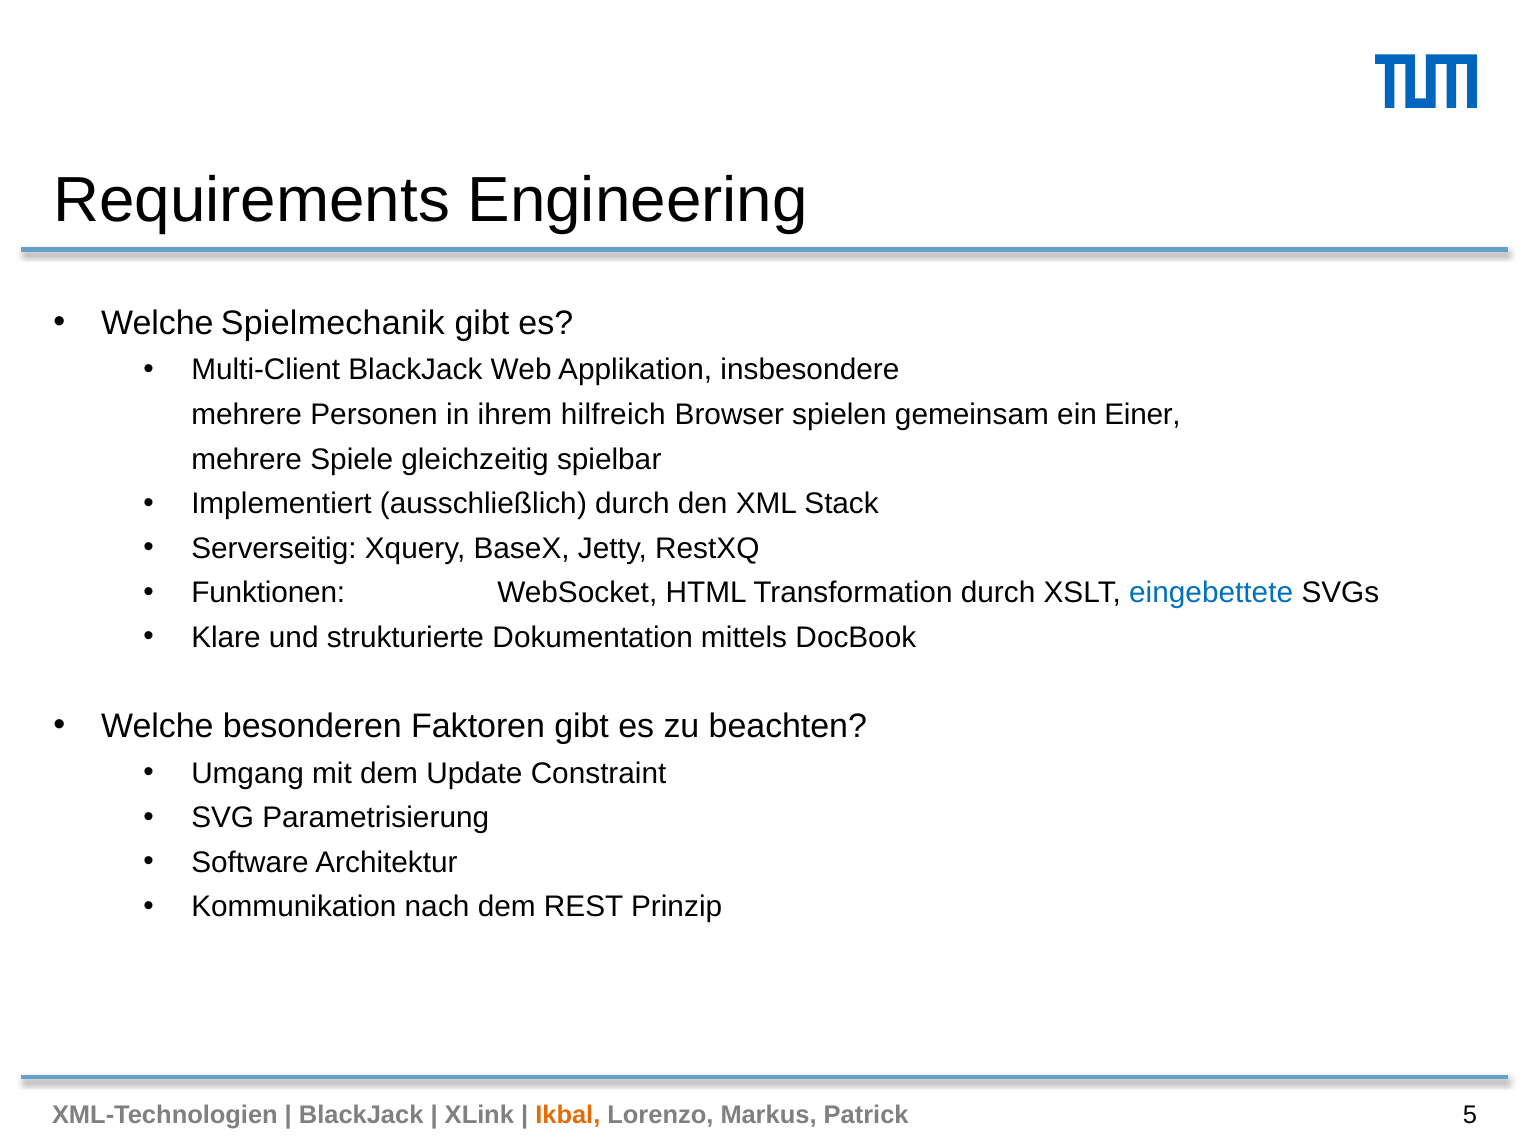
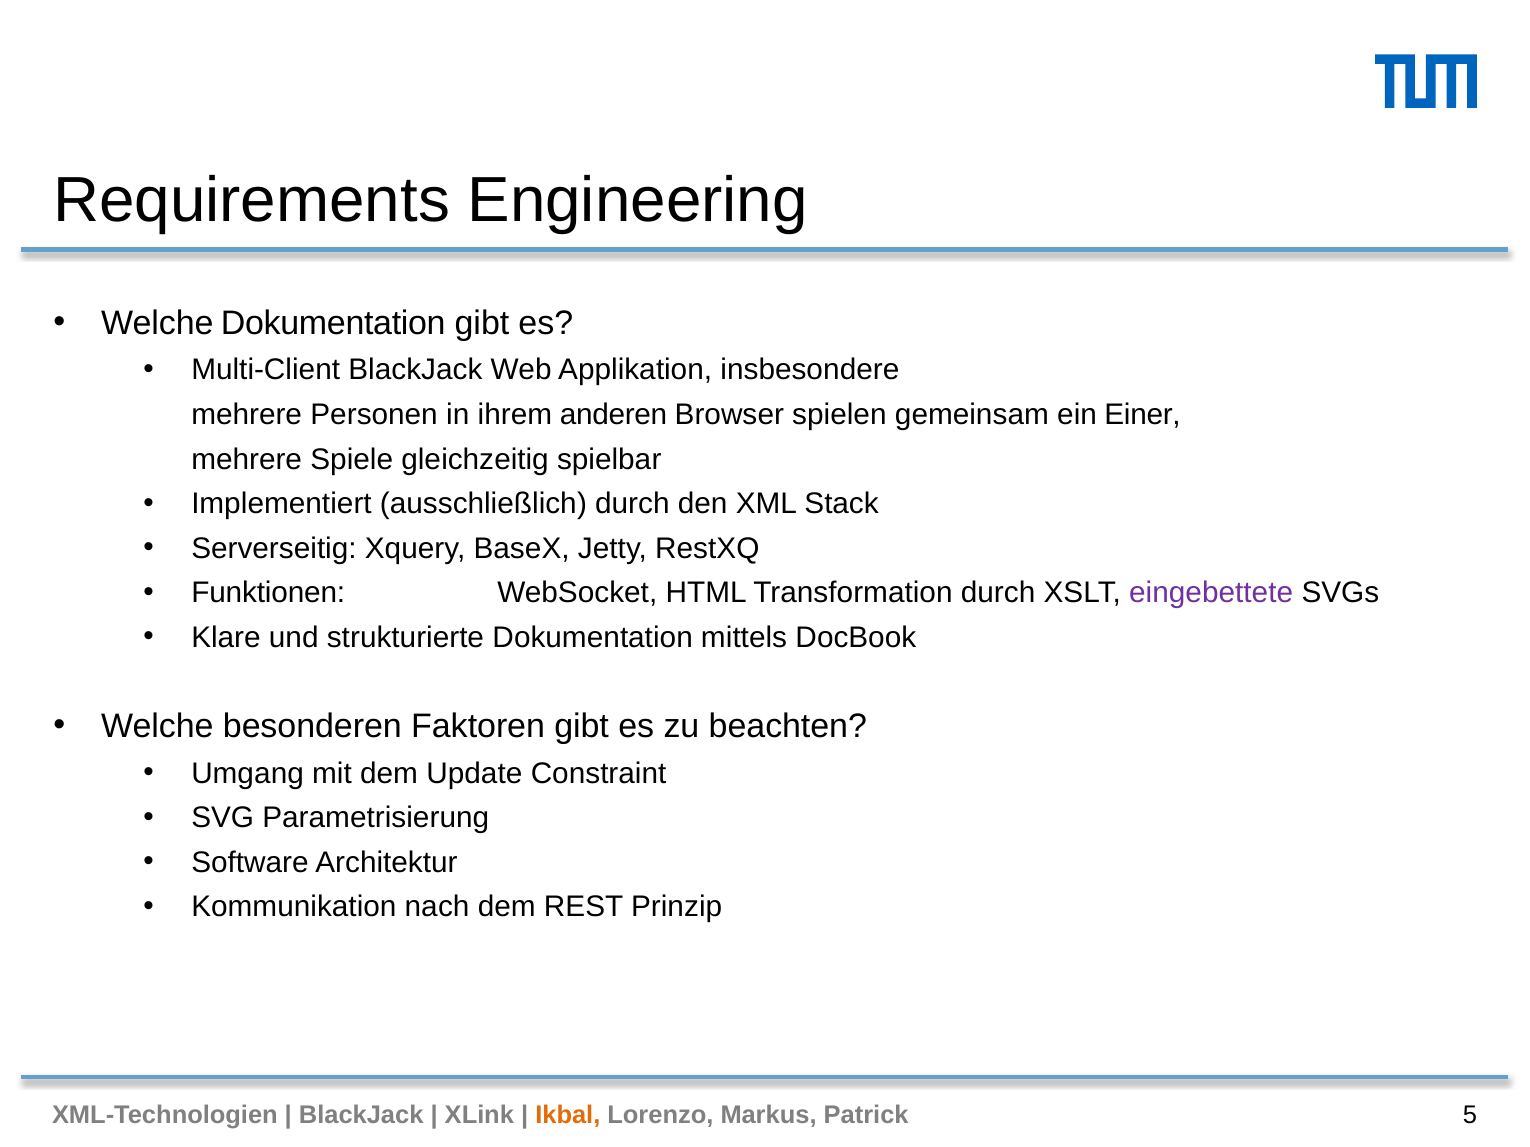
Welche Spielmechanik: Spielmechanik -> Dokumentation (333, 323)
hilfreich: hilfreich -> anderen (614, 415)
eingebettete colour: blue -> purple (1211, 593)
